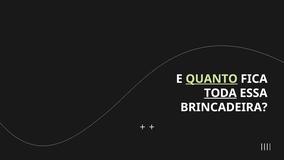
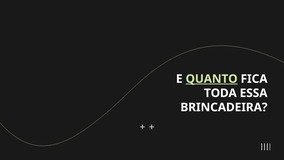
TODA underline: present -> none (220, 93)
